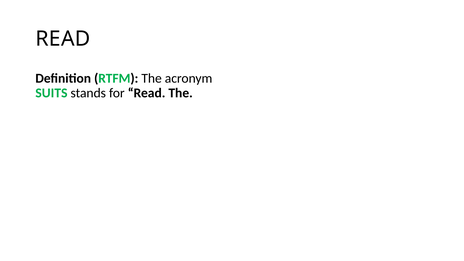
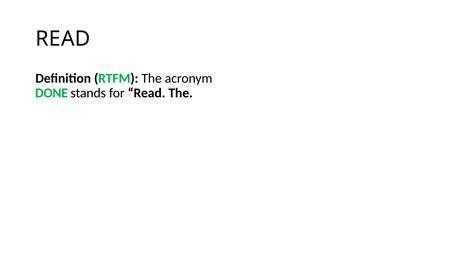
SUITS: SUITS -> DONE (52, 93)
